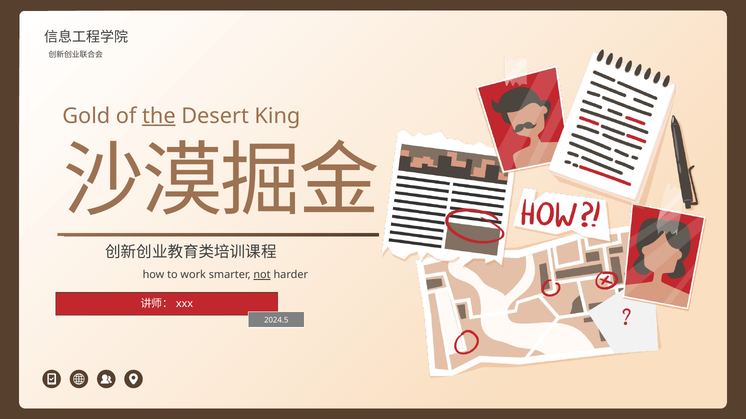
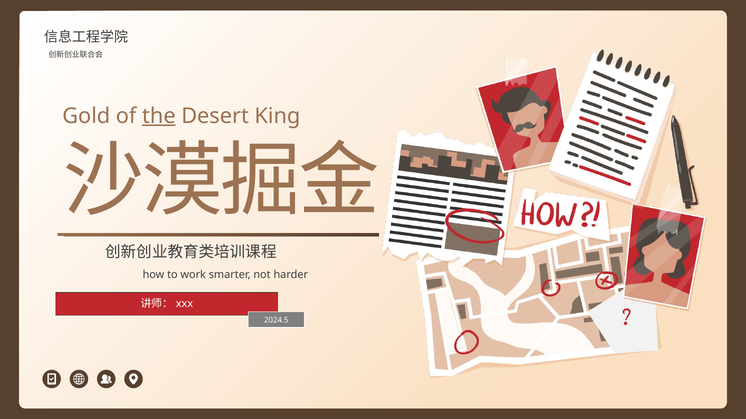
not underline: present -> none (262, 275)
